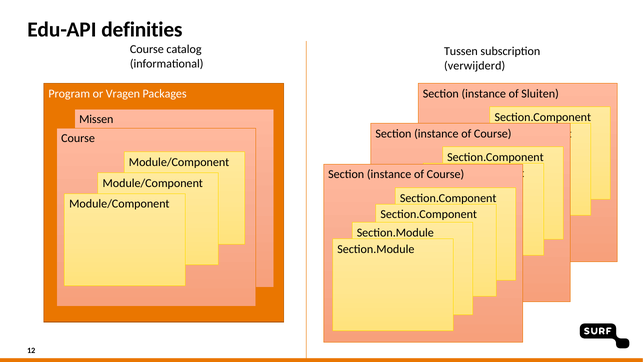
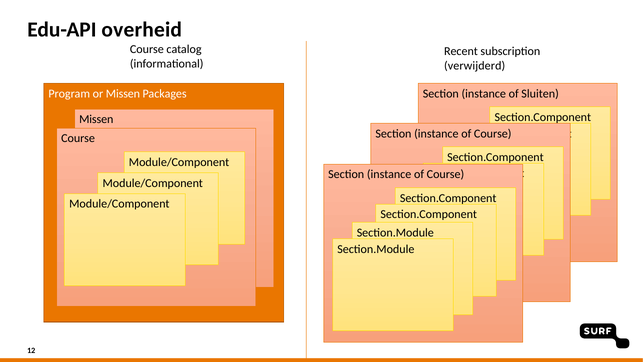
definities: definities -> overheid (142, 30)
Tussen: Tussen -> Recent (461, 51)
or Vragen: Vragen -> Missen (123, 94)
